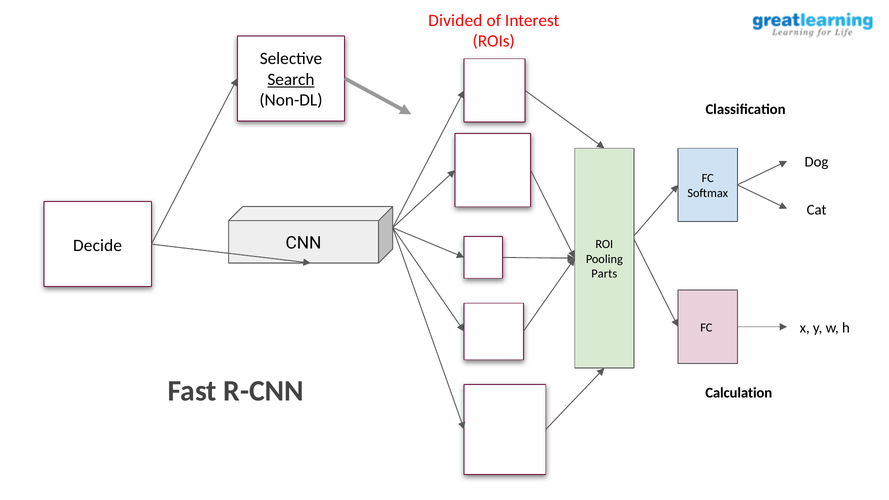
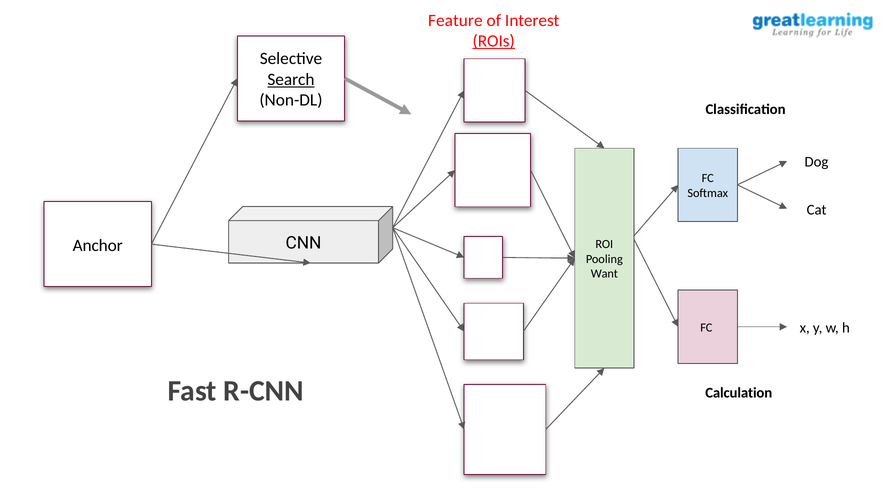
Divided: Divided -> Feature (455, 20)
ROIs underline: none -> present (494, 41)
Decide: Decide -> Anchor (98, 245)
Parts: Parts -> Want (604, 274)
